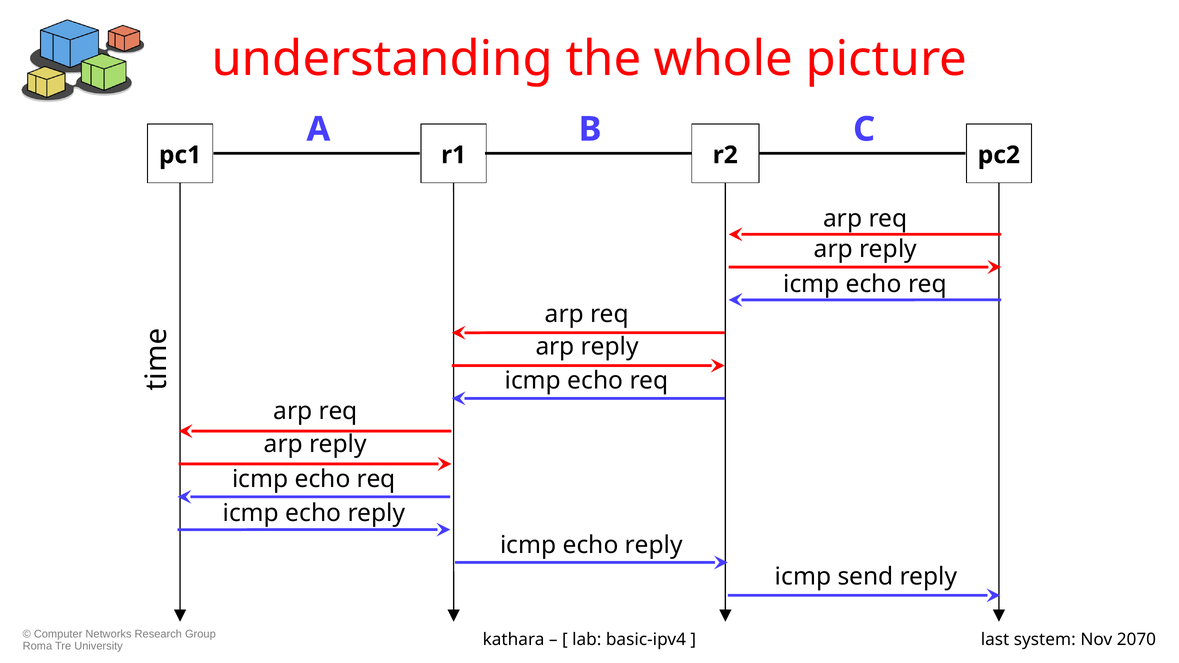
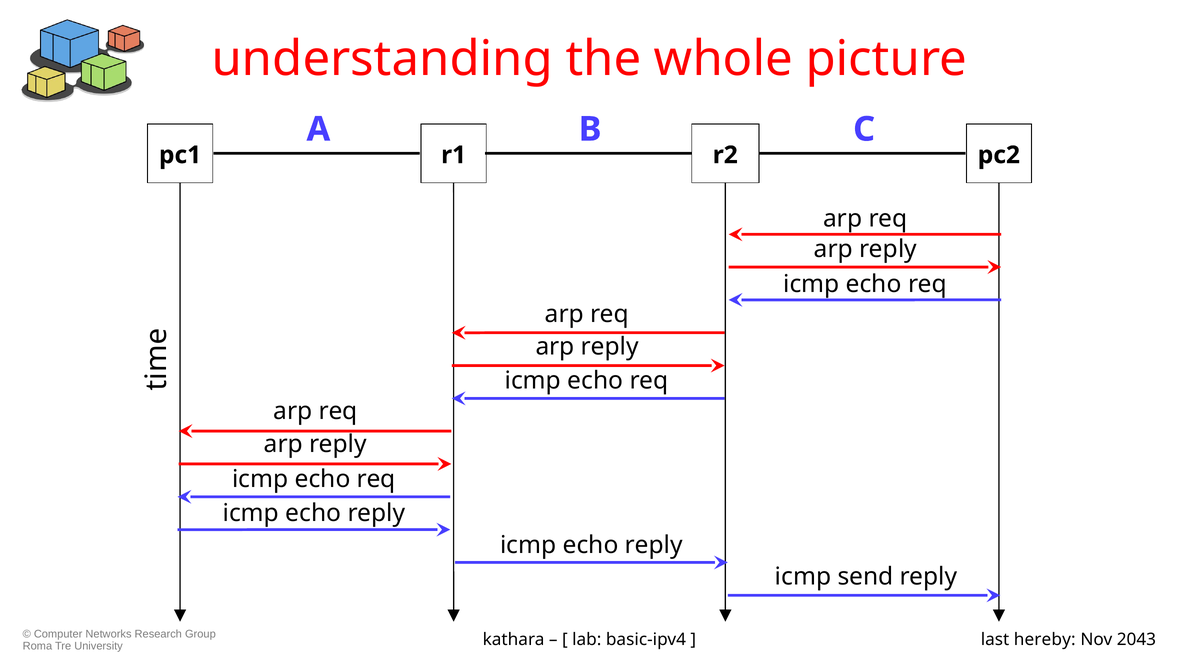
system: system -> hereby (1045, 640)
2070: 2070 -> 2043 (1136, 640)
